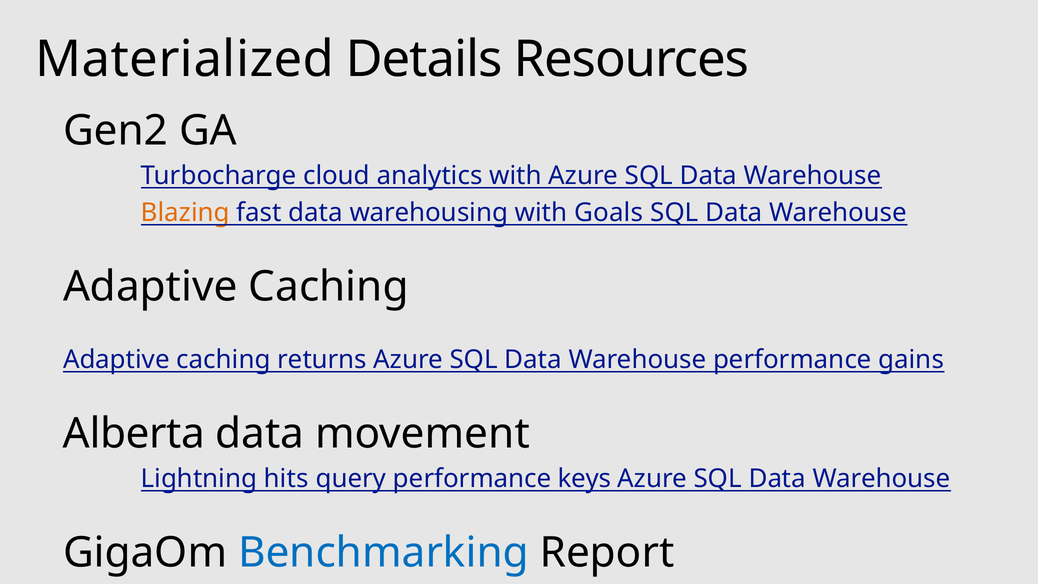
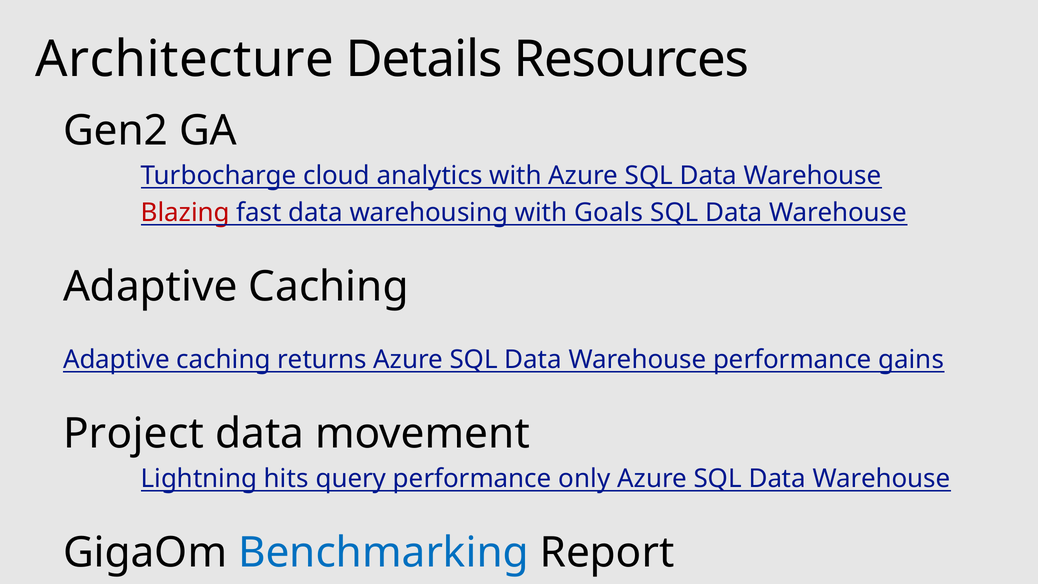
Materialized: Materialized -> Architecture (185, 59)
Blazing colour: orange -> red (185, 213)
Alberta: Alberta -> Project (134, 433)
keys: keys -> only (584, 479)
